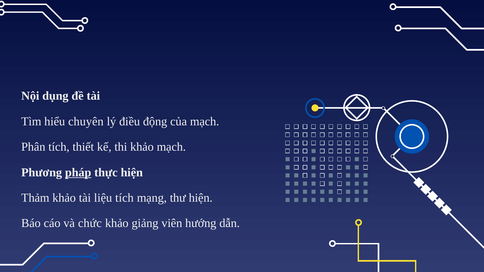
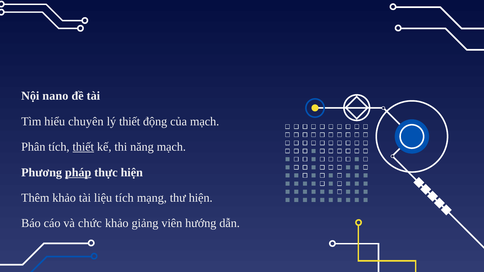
dụng: dụng -> nano (55, 96)
lý điều: điều -> thiết (130, 122)
thiết underline: none -> present (83, 147)
thi khảo: khảo -> năng (142, 147)
Thảm: Thảm -> Thêm (35, 198)
